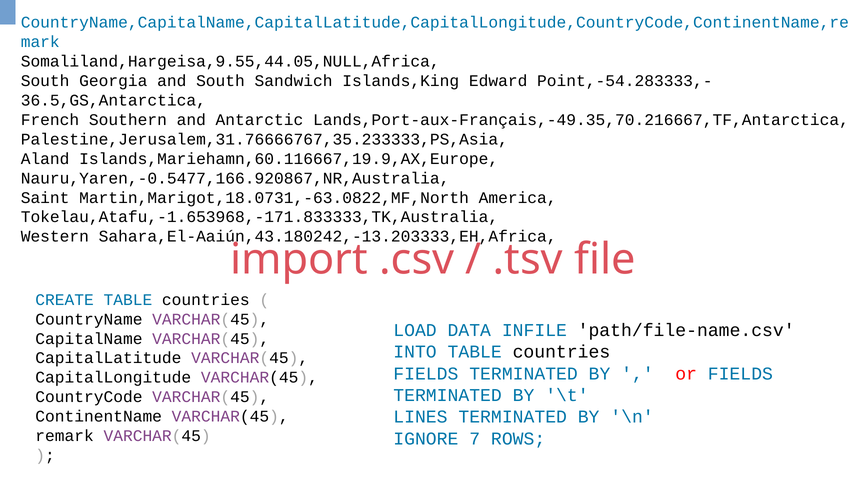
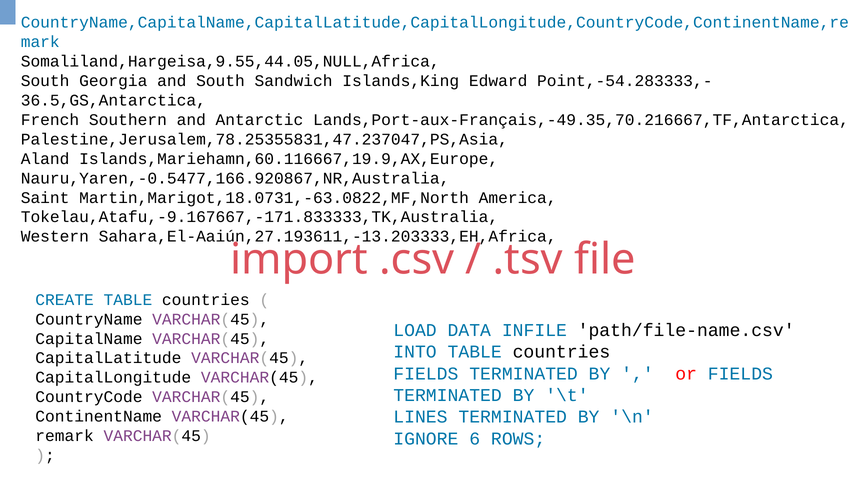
Palestine,Jerusalem,31.76666767,35.233333,PS,Asia: Palestine,Jerusalem,31.76666767,35.233333,PS,Asia -> Palestine,Jerusalem,78.25355831,47.237047,PS,Asia (264, 139)
Tokelau,Atafu,-1.653968,-171.833333,TK,Australia: Tokelau,Atafu,-1.653968,-171.833333,TK,Australia -> Tokelau,Atafu,-9.167667,-171.833333,TK,Australia (259, 217)
Sahara,El-Aaiún,43.180242,-13.203333,EH,Africa: Sahara,El-Aaiún,43.180242,-13.203333,EH,Africa -> Sahara,El-Aaiún,27.193611,-13.203333,EH,Africa (328, 237)
7: 7 -> 6 (475, 439)
